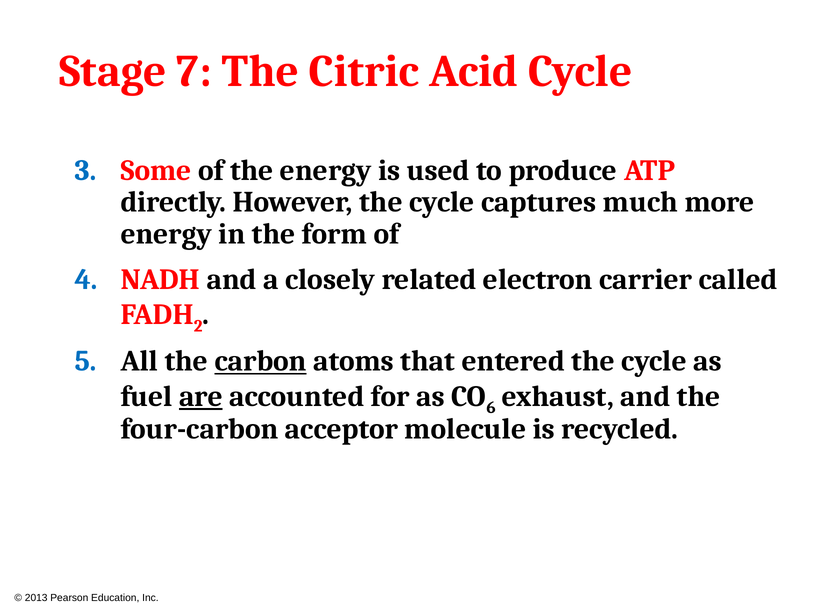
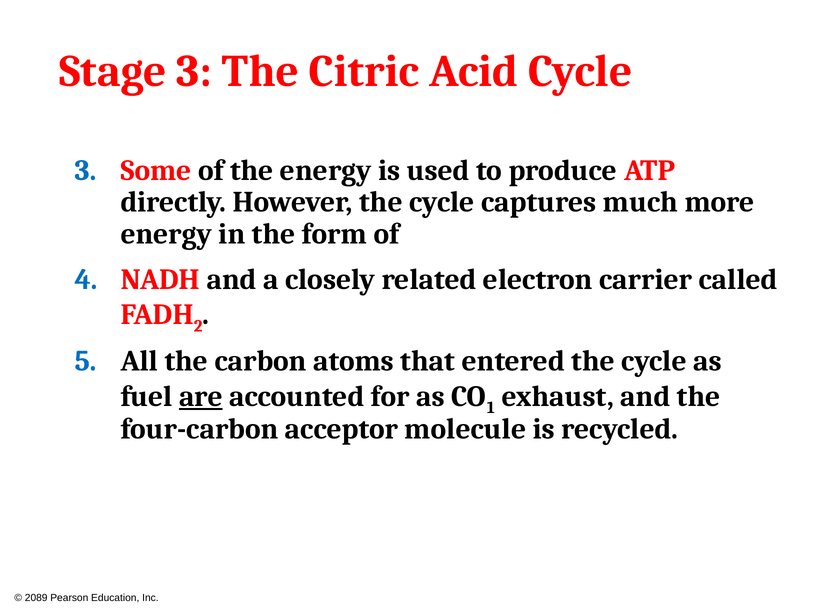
Stage 7: 7 -> 3 (194, 71)
carbon underline: present -> none (261, 361)
6: 6 -> 1 (491, 408)
2013: 2013 -> 2089 (36, 598)
